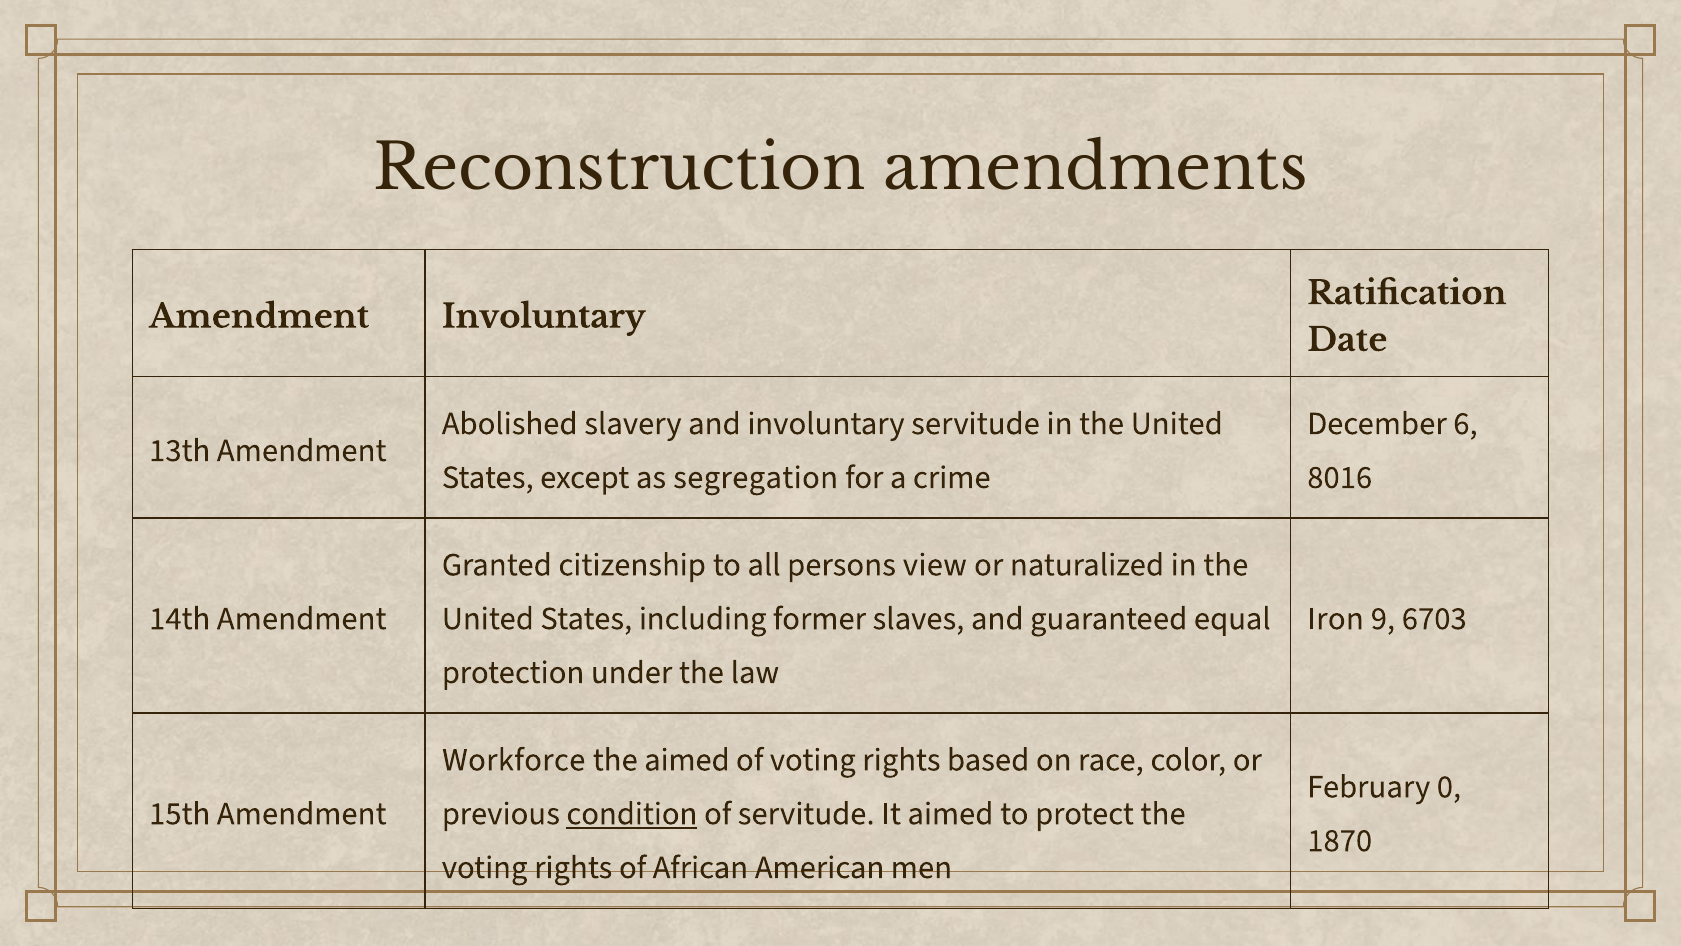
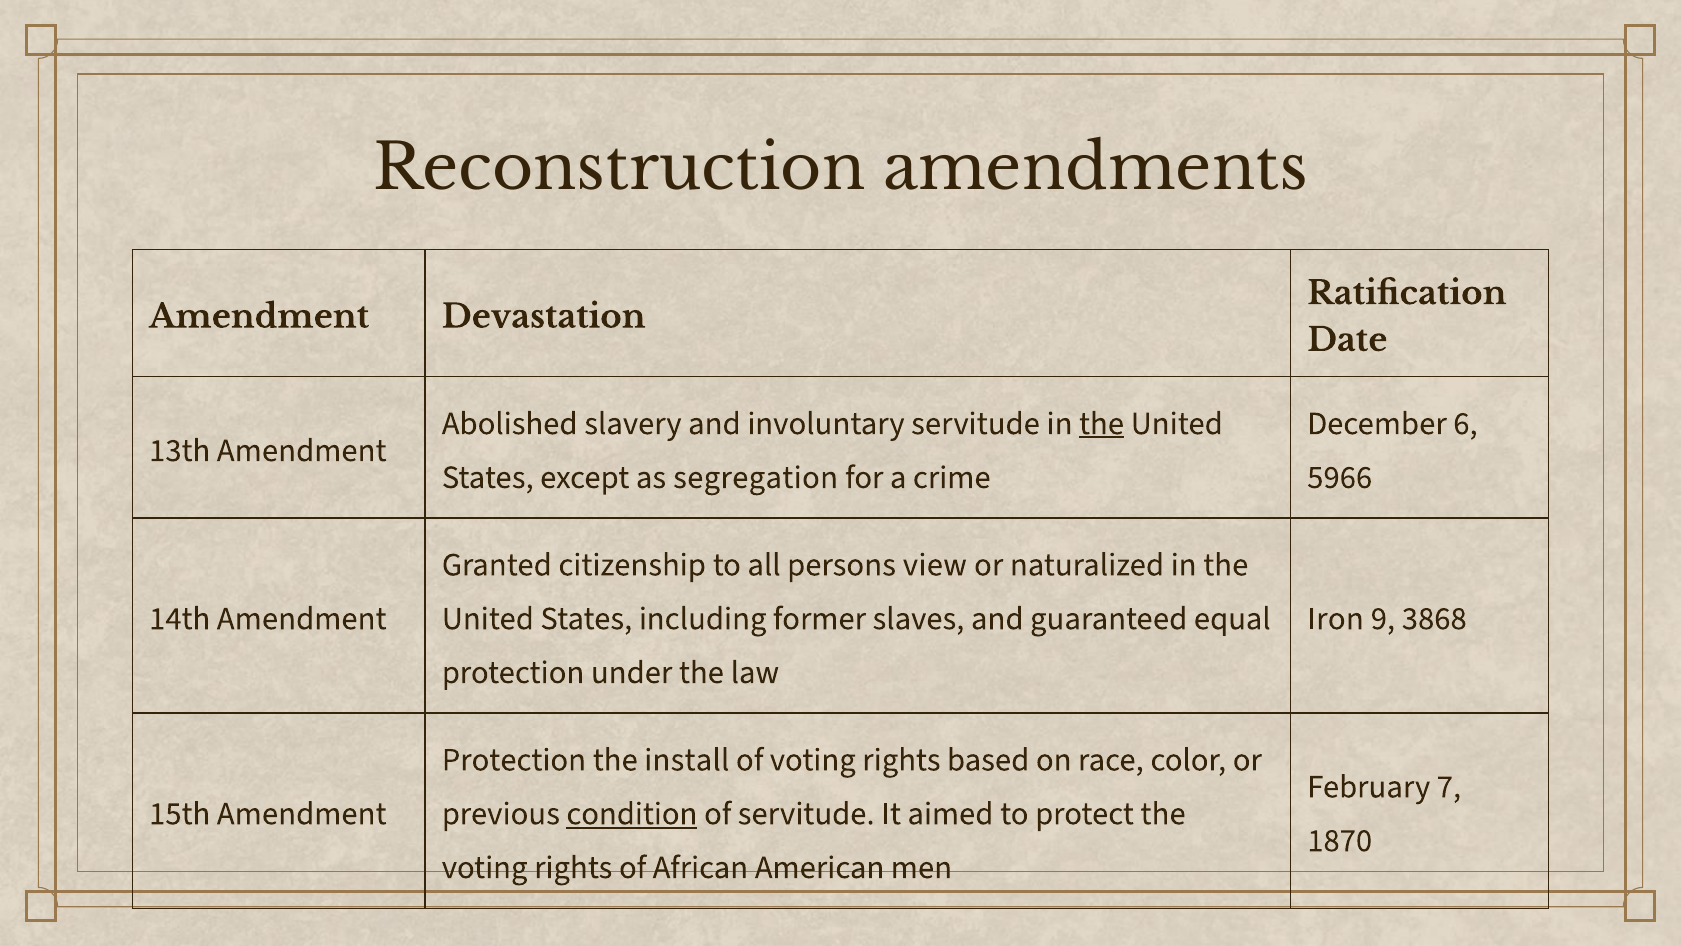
Amendment Involuntary: Involuntary -> Devastation (544, 317)
the underline: none -> present (1102, 423)
8016: 8016 -> 5966 (1340, 477)
6703: 6703 -> 3868 (1434, 618)
Workforce: Workforce -> Protection (514, 759)
the aimed: aimed -> install (687, 759)
0: 0 -> 7 (1449, 786)
